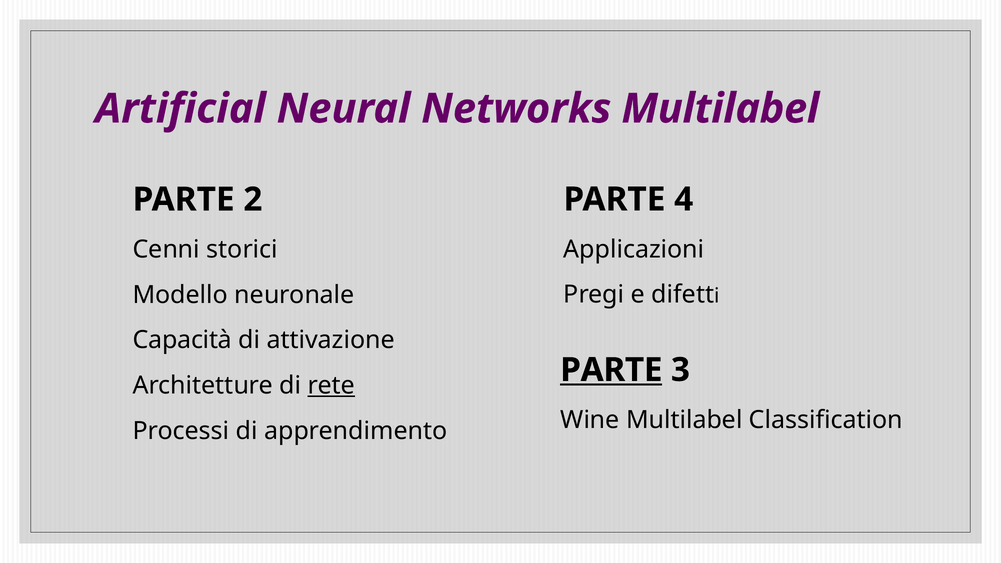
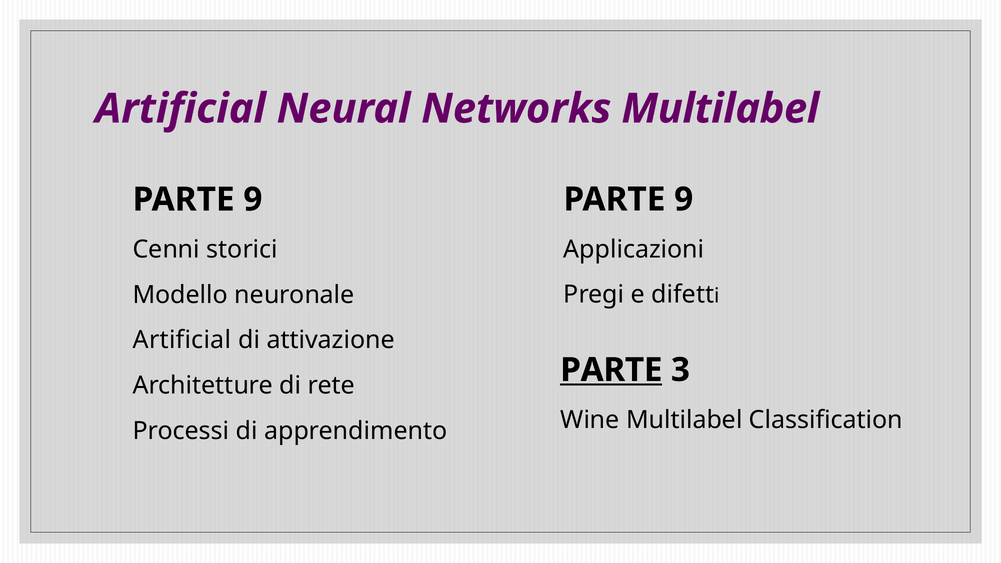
4: 4 -> 9 (684, 199)
2: 2 -> 9 (253, 200)
Capacità: Capacità -> Artificial (182, 340)
rete underline: present -> none (331, 386)
